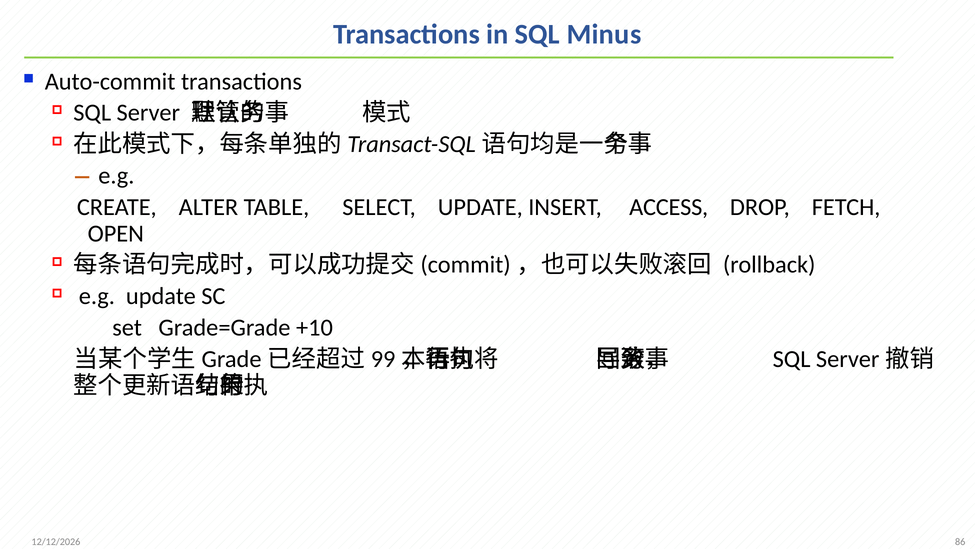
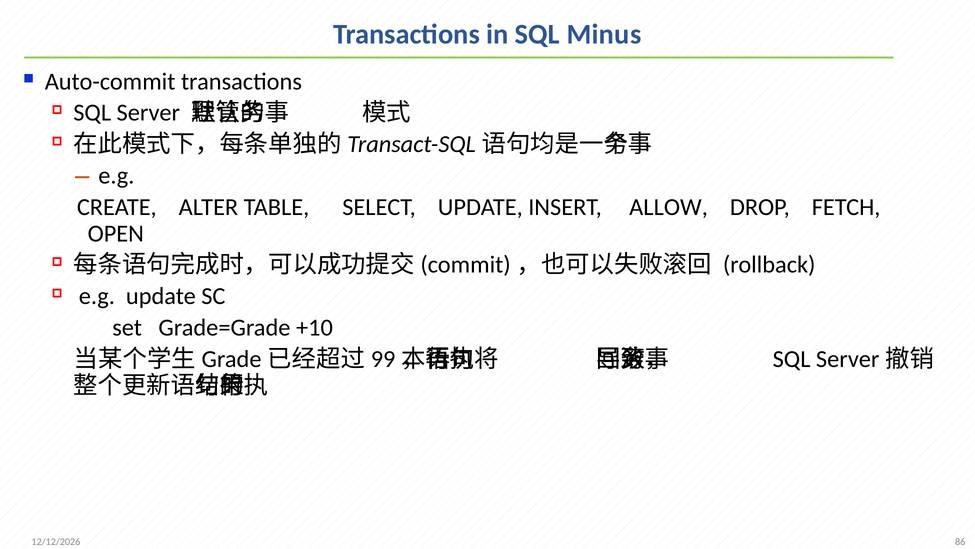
ACCESS: ACCESS -> ALLOW (669, 207)
